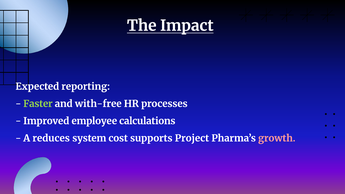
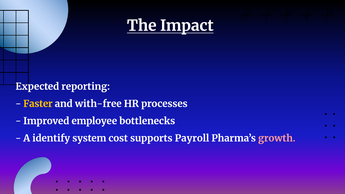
Faster colour: light green -> yellow (38, 104)
calculations: calculations -> bottlenecks (147, 121)
reduces: reduces -> identify (51, 138)
Project: Project -> Payroll (192, 138)
